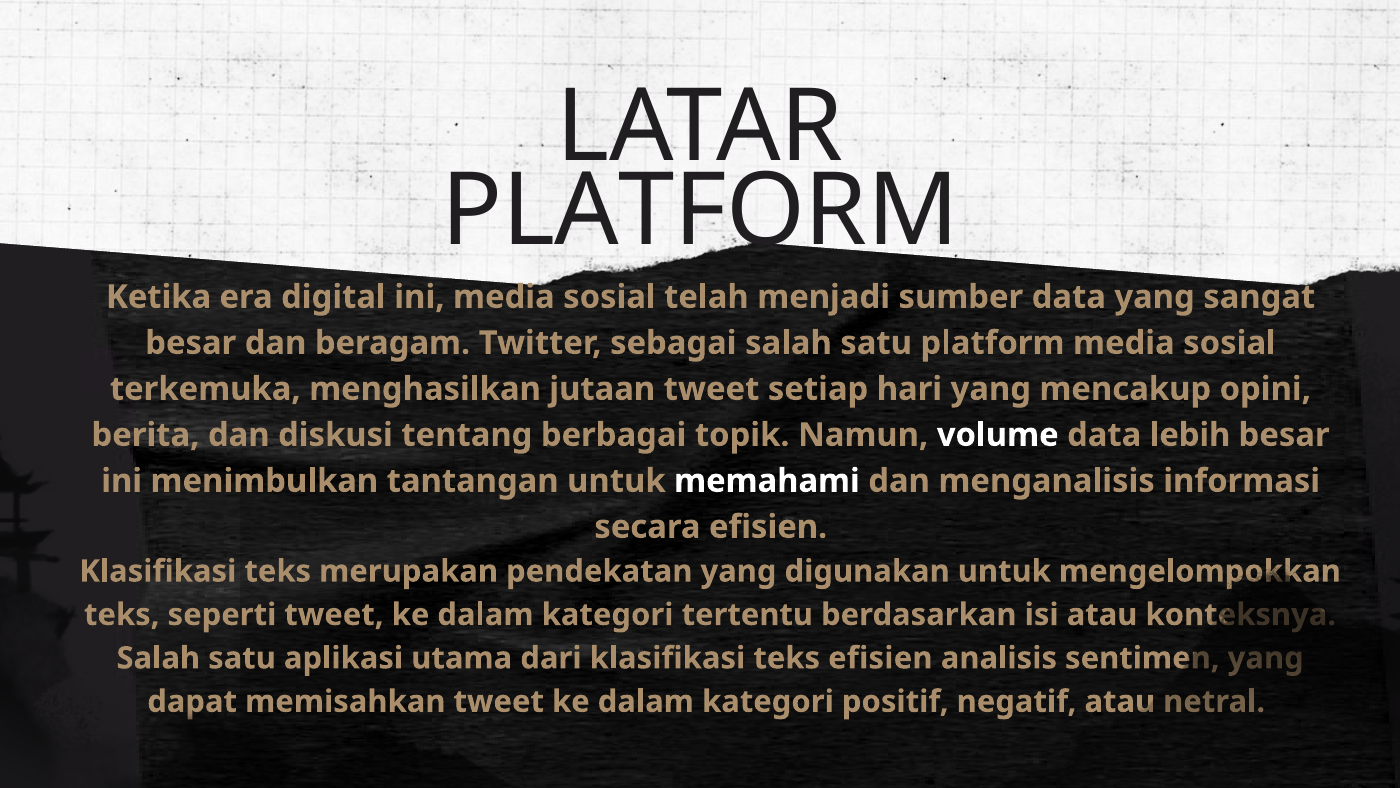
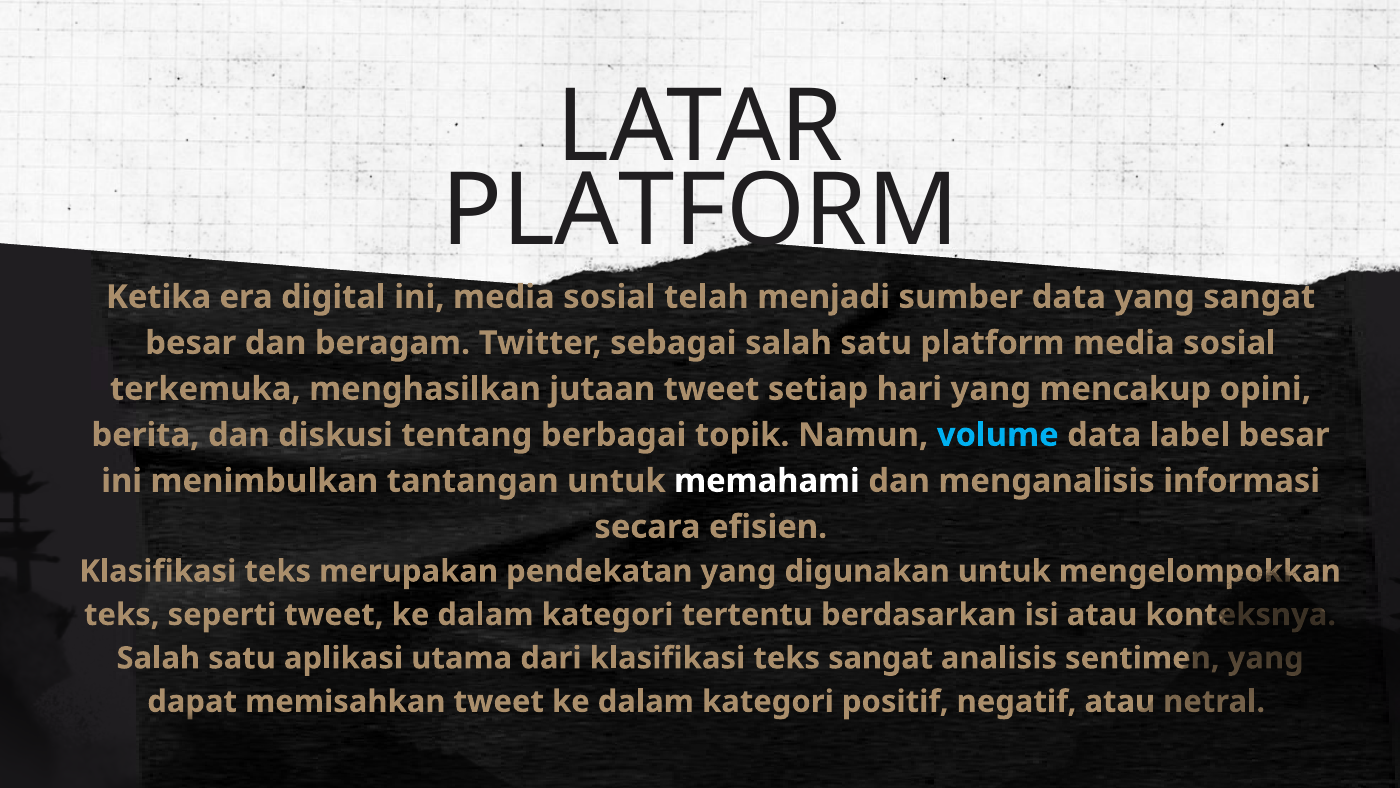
volume colour: white -> light blue (998, 435)
lebih: lebih -> label (1190, 435)
teks efisien: efisien -> sangat (881, 658)
